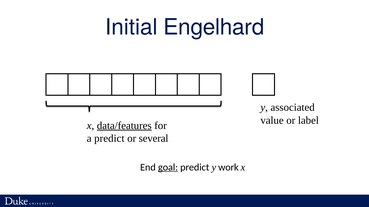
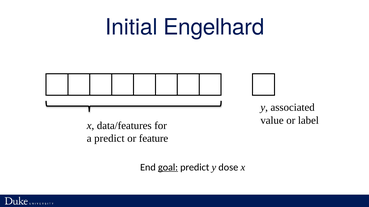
data/features underline: present -> none (124, 126)
several: several -> feature (154, 139)
work: work -> dose (228, 168)
